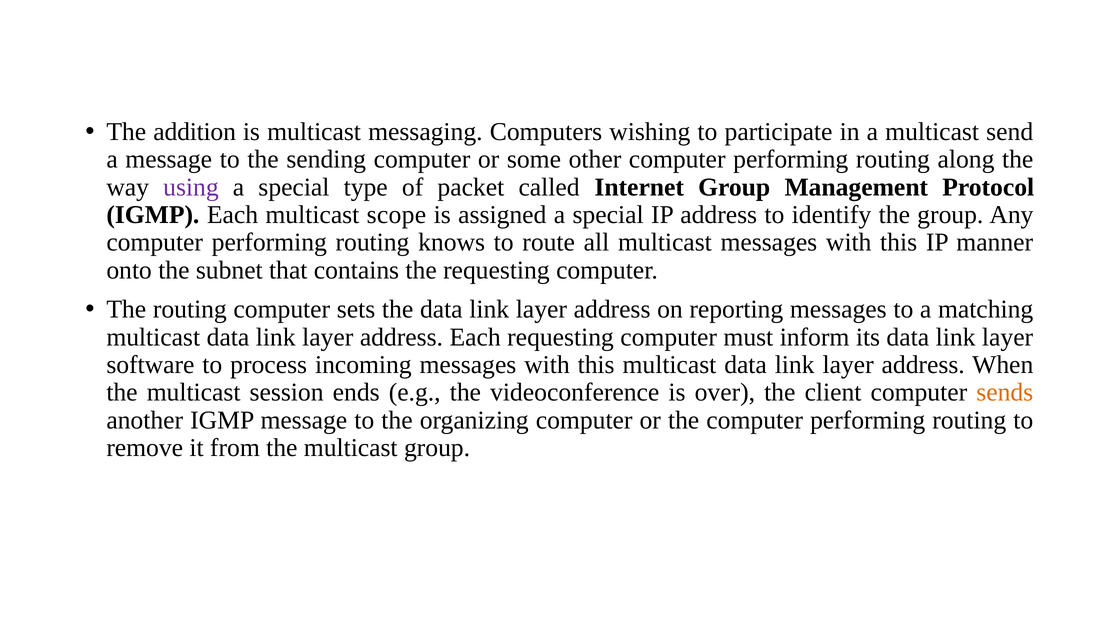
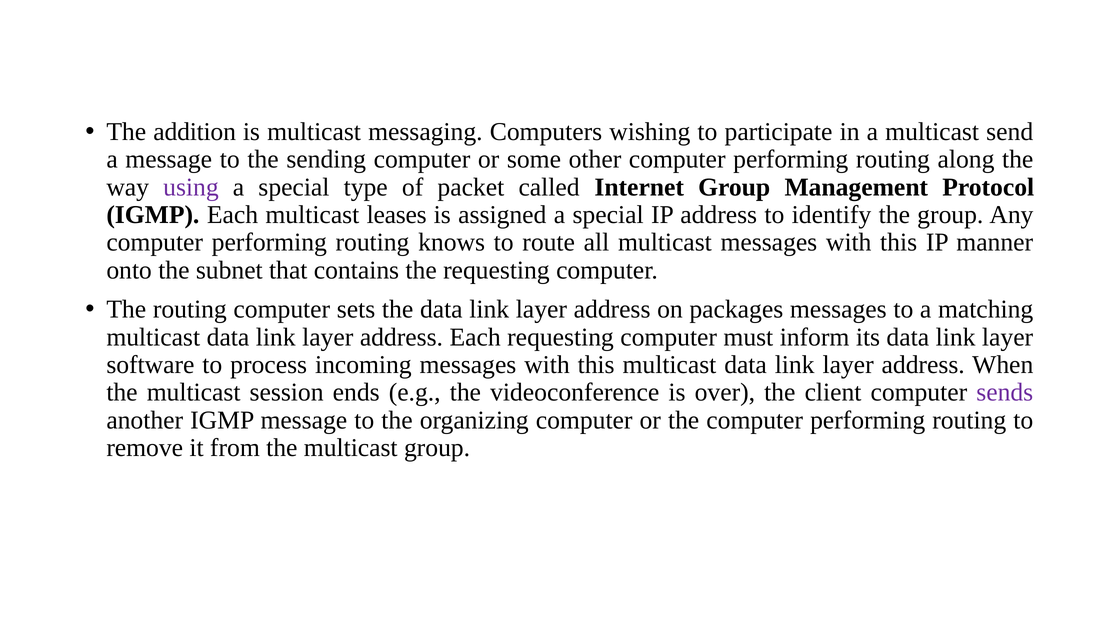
scope: scope -> leases (397, 215)
reporting: reporting -> packages (736, 309)
sends colour: orange -> purple (1005, 392)
